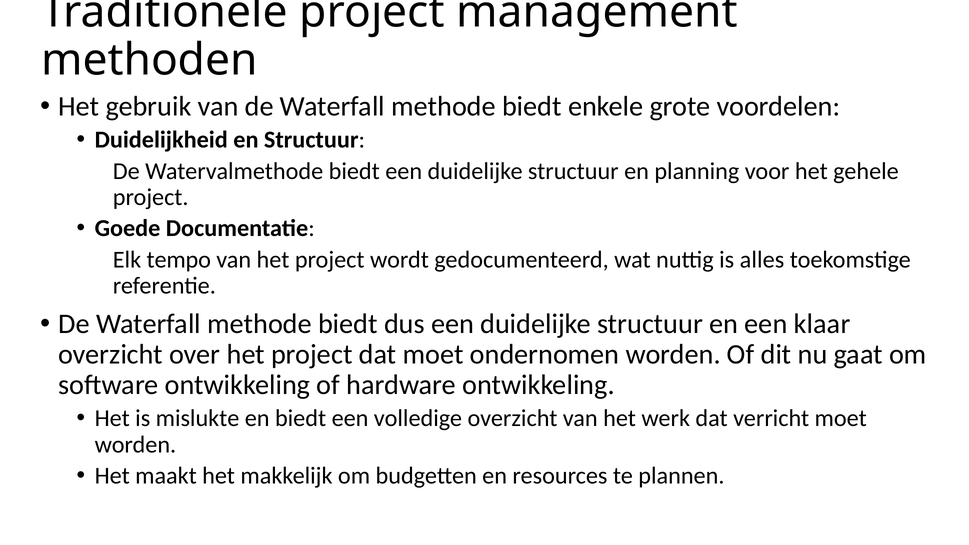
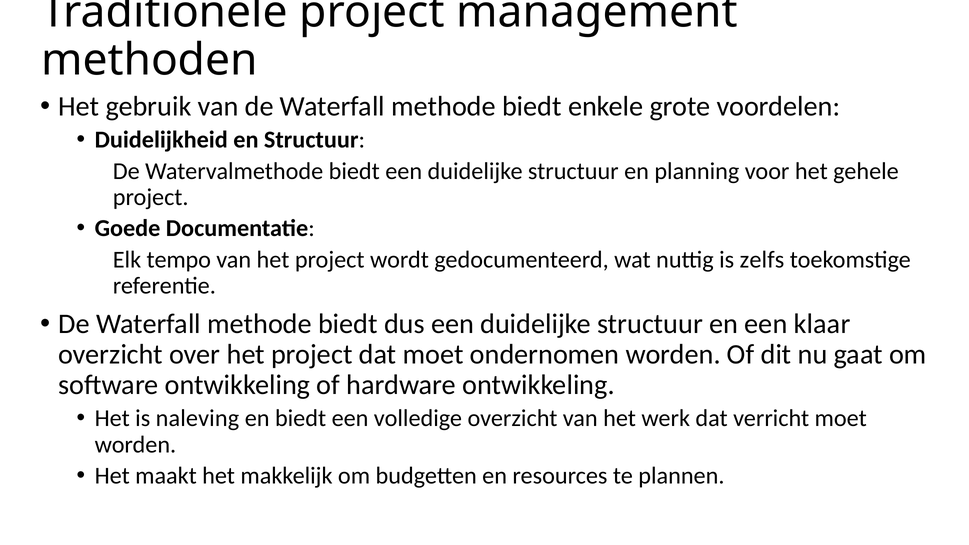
alles: alles -> zelfs (762, 260)
mislukte: mislukte -> naleving (197, 418)
